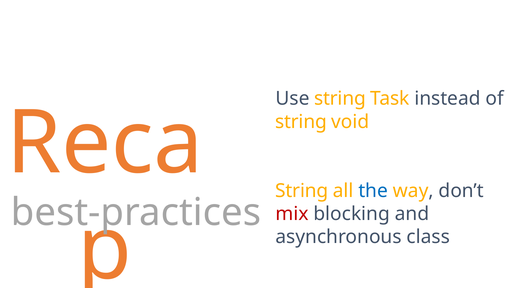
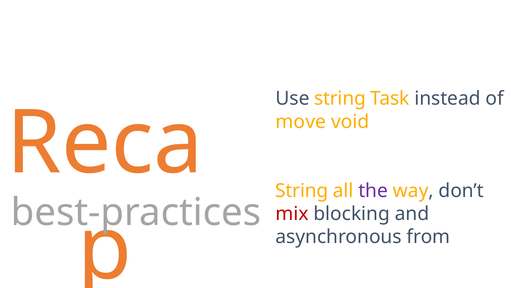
string: string -> move (301, 121)
the colour: blue -> purple (373, 190)
class: class -> from (428, 236)
